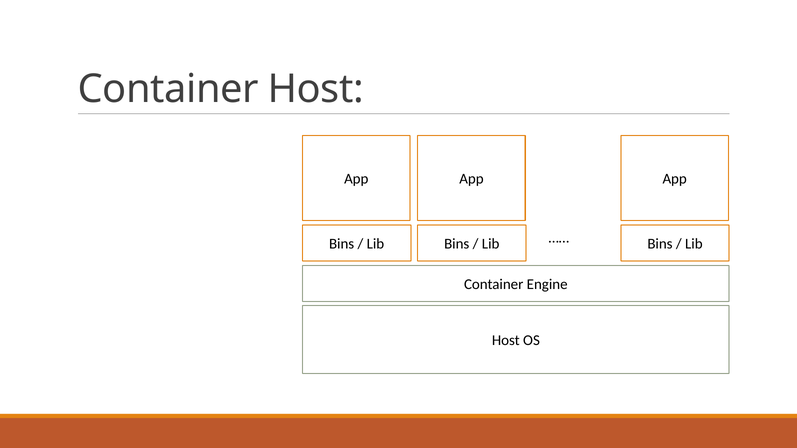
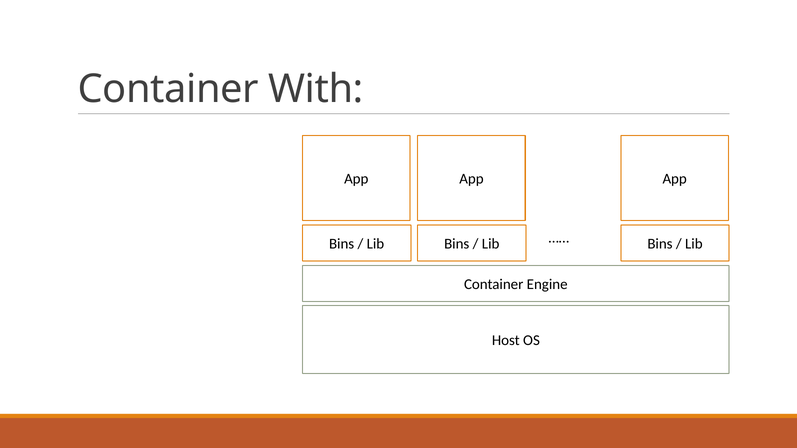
Container Host: Host -> With (316, 89)
